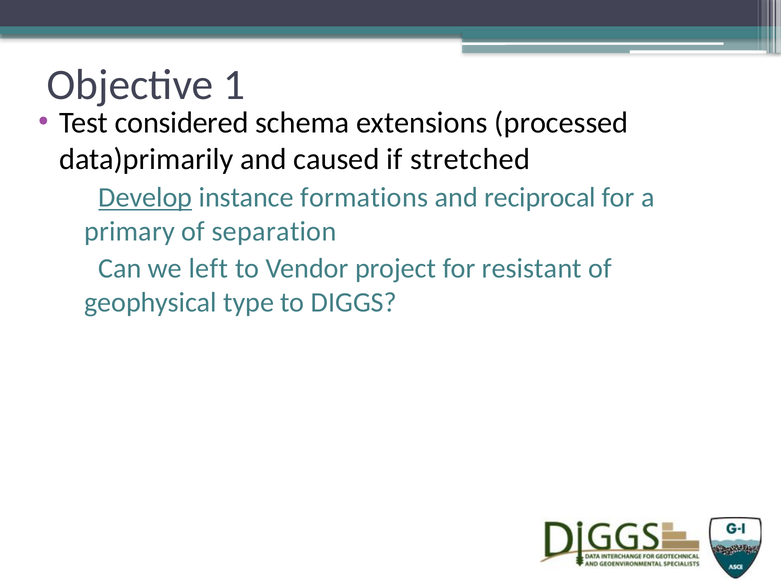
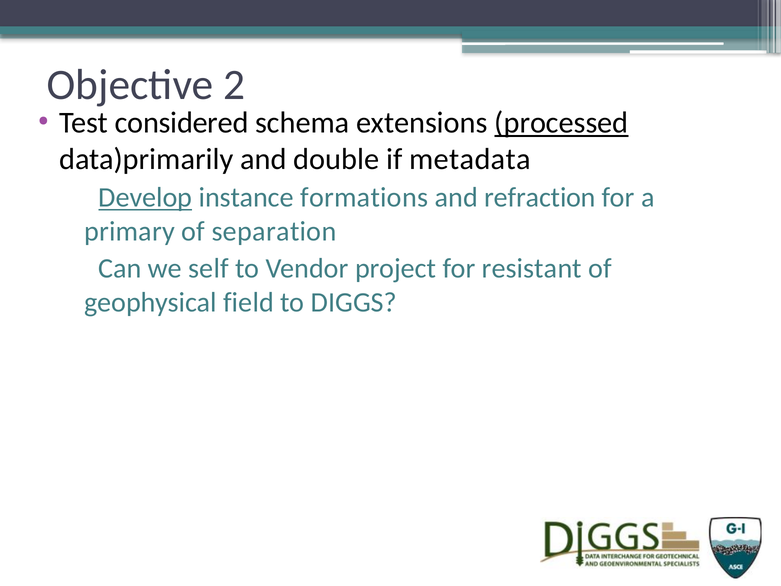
1: 1 -> 2 (234, 85)
processed underline: none -> present (561, 123)
caused: caused -> double (336, 159)
stretched: stretched -> metadata (470, 159)
reciprocal: reciprocal -> refraction (540, 198)
left: left -> self (209, 268)
type: type -> field (249, 302)
